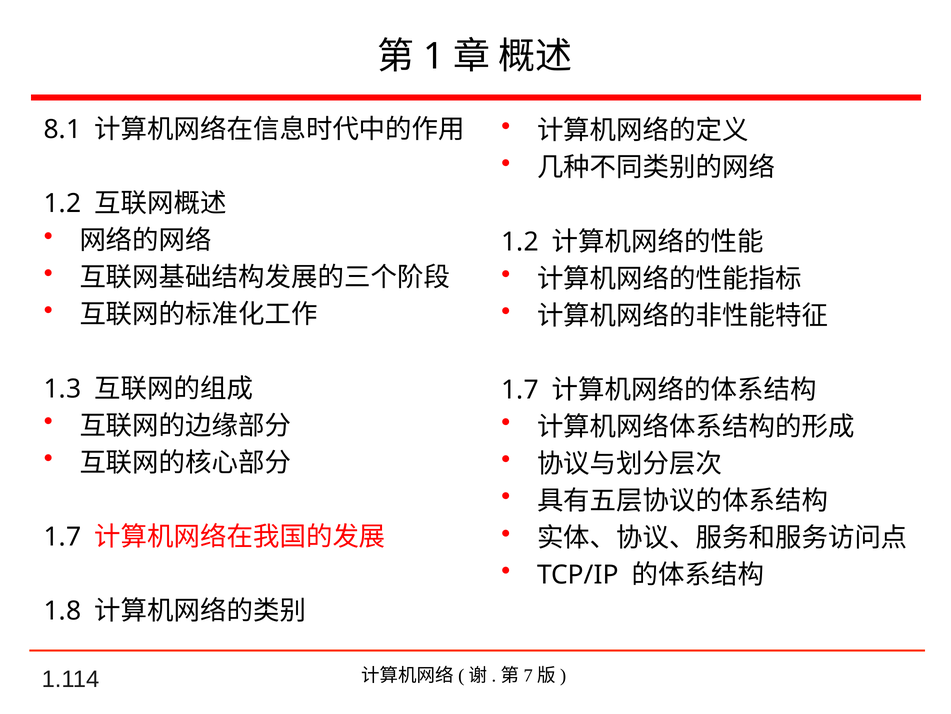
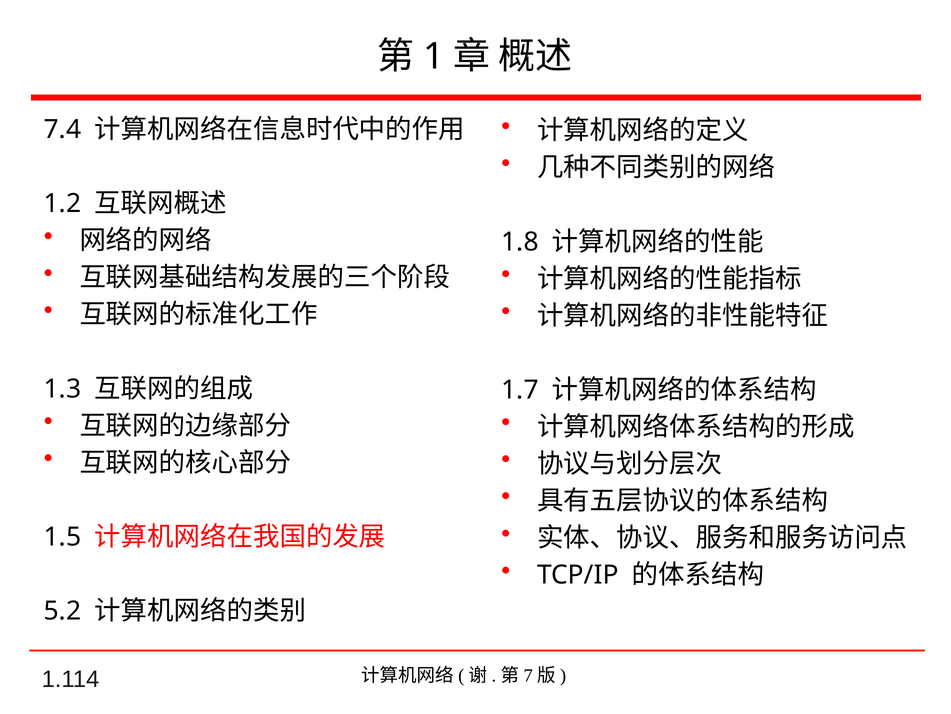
8.1: 8.1 -> 7.4 (63, 129)
1.2: 1.2 -> 1.8 (520, 242)
1.7: 1.7 -> 1.5 (63, 536)
1.8: 1.8 -> 5.2 (63, 610)
